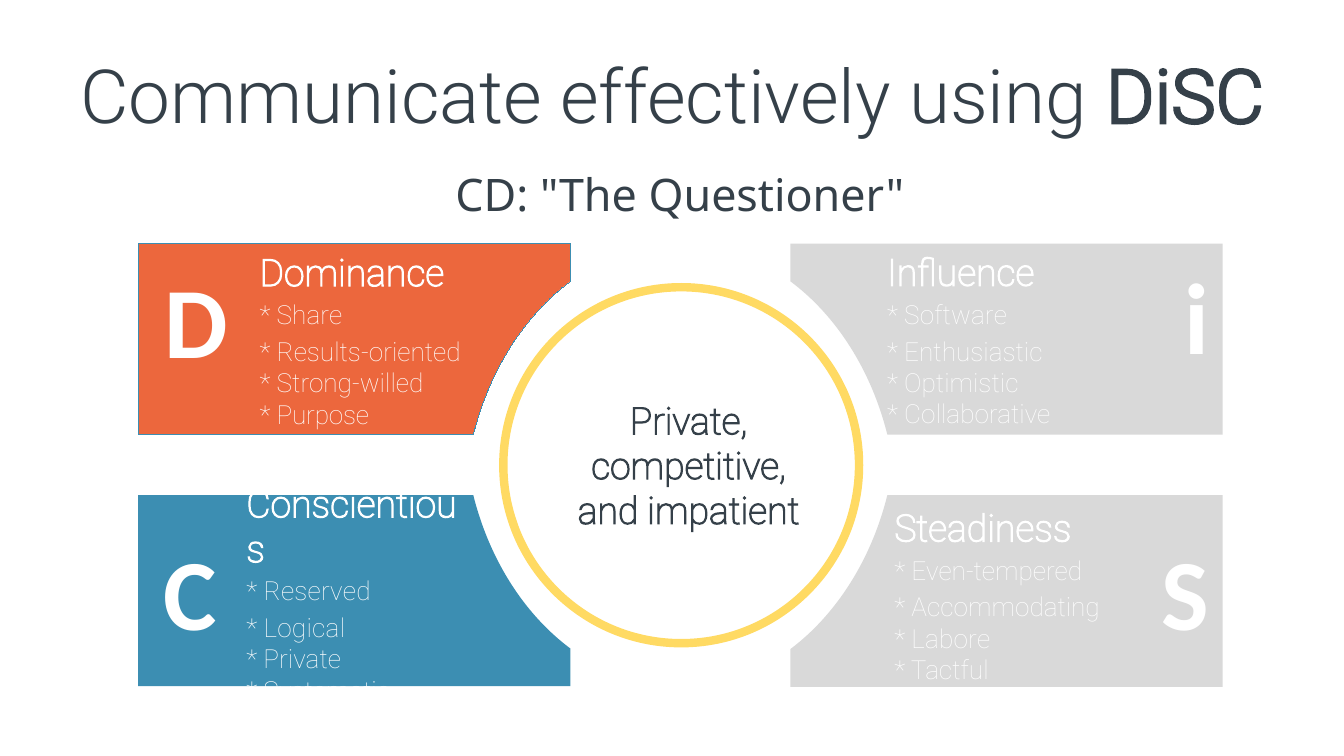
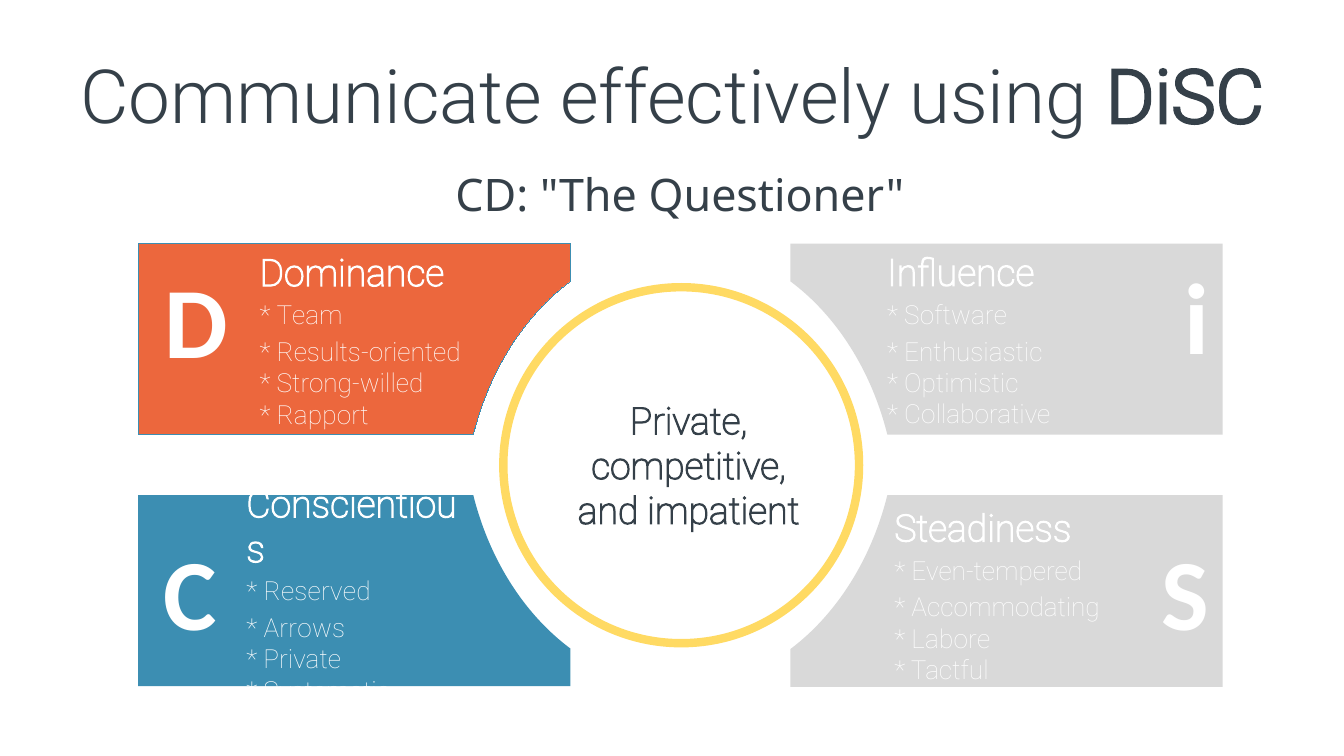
Share: Share -> Team (310, 316)
Purpose: Purpose -> Rapport (323, 416)
Logical: Logical -> Arrows (304, 629)
